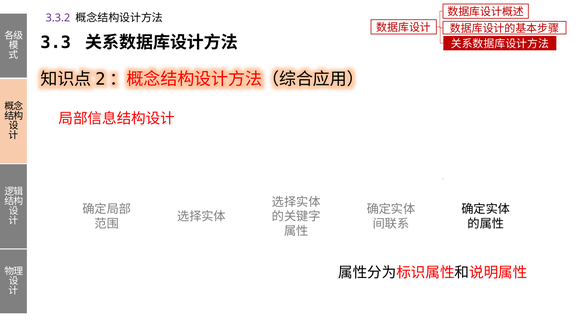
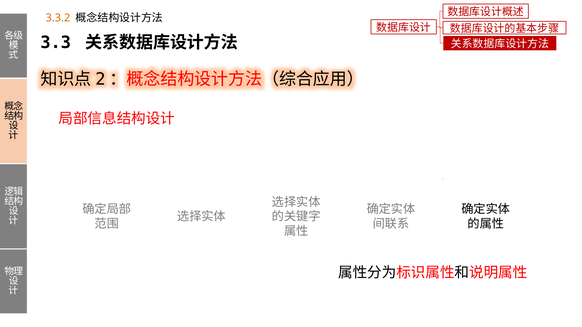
3.3.2 colour: purple -> orange (58, 18)
